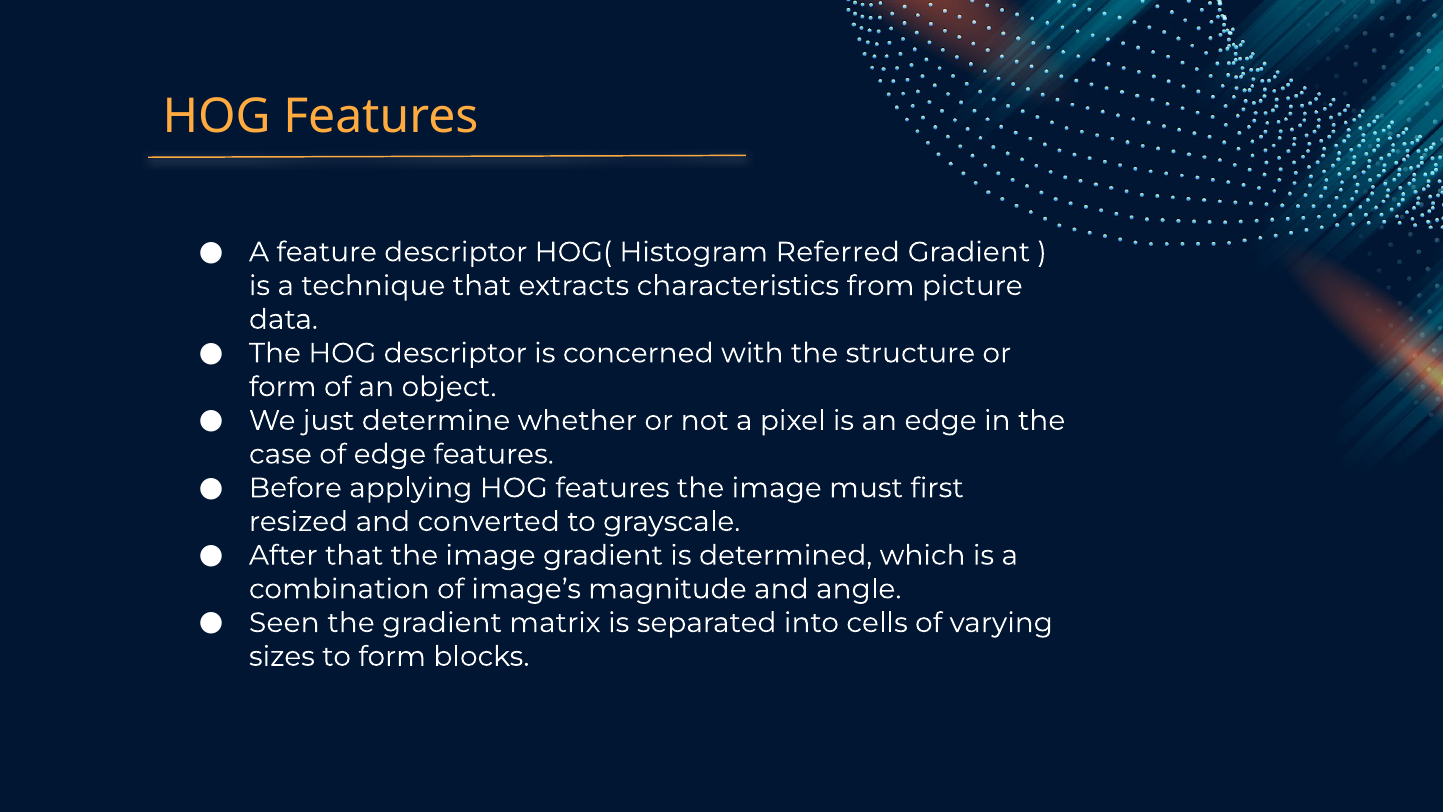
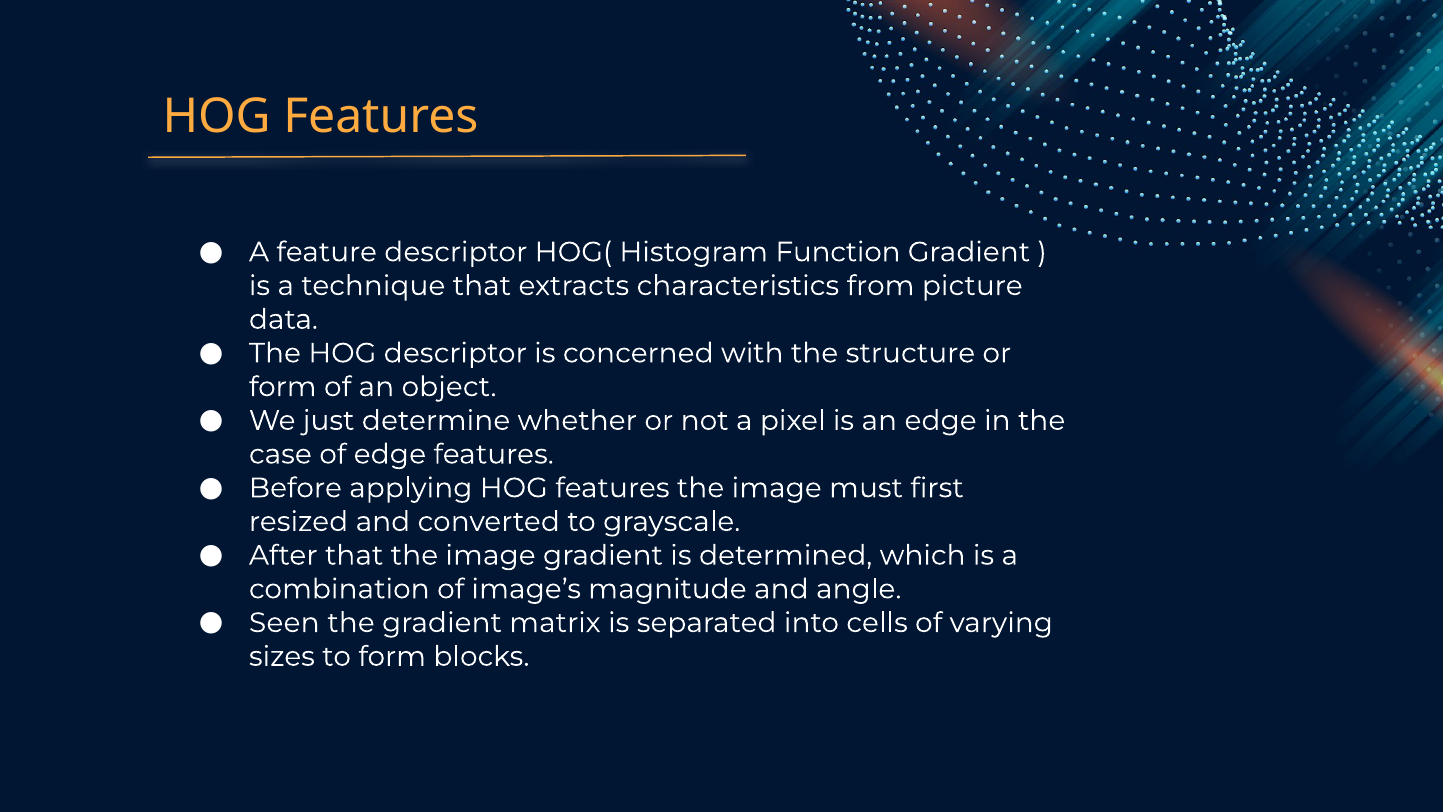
Referred: Referred -> Function (838, 252)
